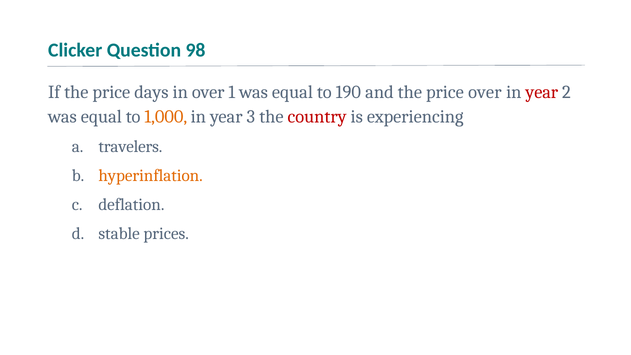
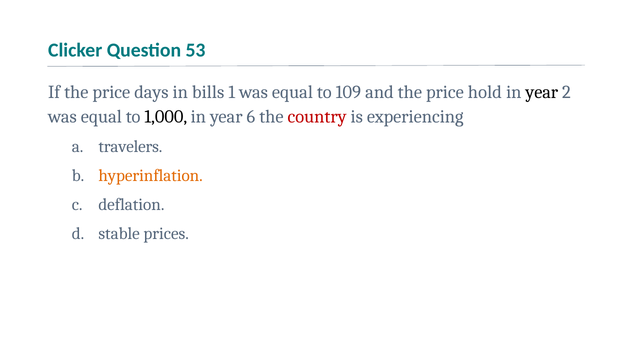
98: 98 -> 53 (196, 50)
in over: over -> bills (208, 92)
190: 190 -> 109 (348, 92)
price over: over -> hold (485, 92)
year colour: red -> black (542, 92)
1,000 colour: orange -> black (166, 117)
3: 3 -> 6 (251, 117)
